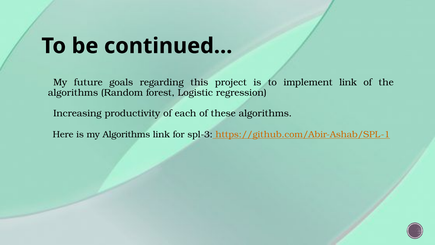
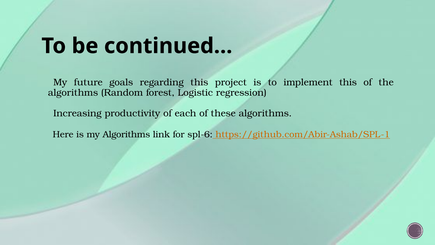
implement link: link -> this (348, 82)
spl-3: spl-3 -> spl-6 (200, 134)
